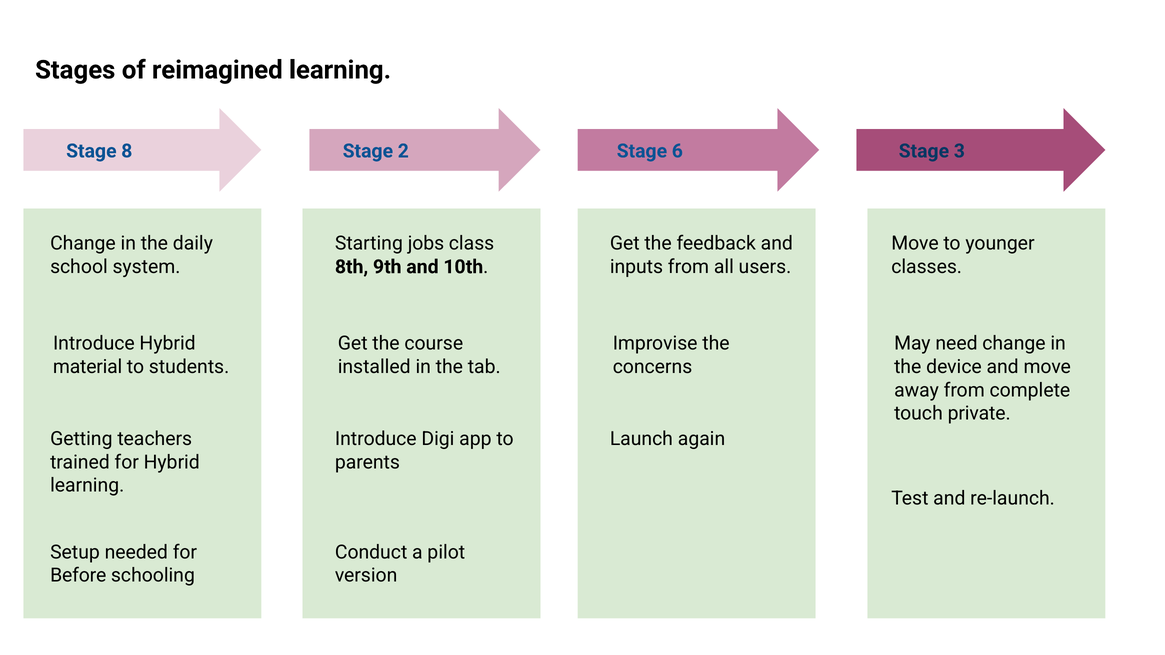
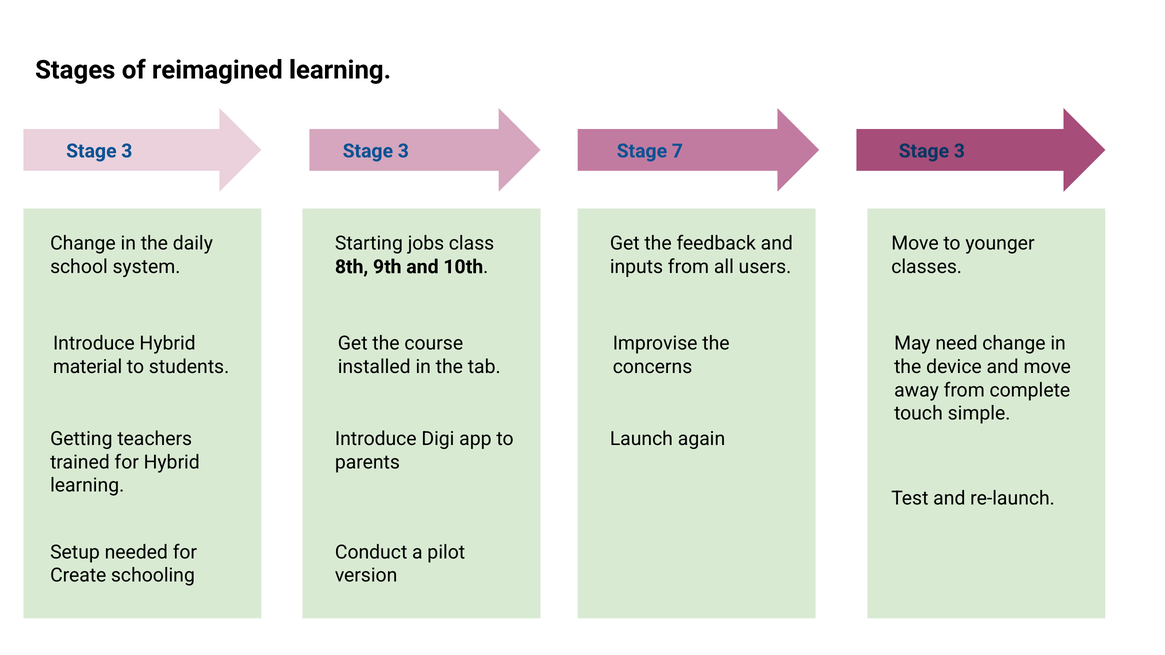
8: 8 -> 3 (127, 151)
2: 2 -> 3 (403, 151)
6: 6 -> 7 (677, 151)
private: private -> simple (979, 414)
Before: Before -> Create (78, 576)
